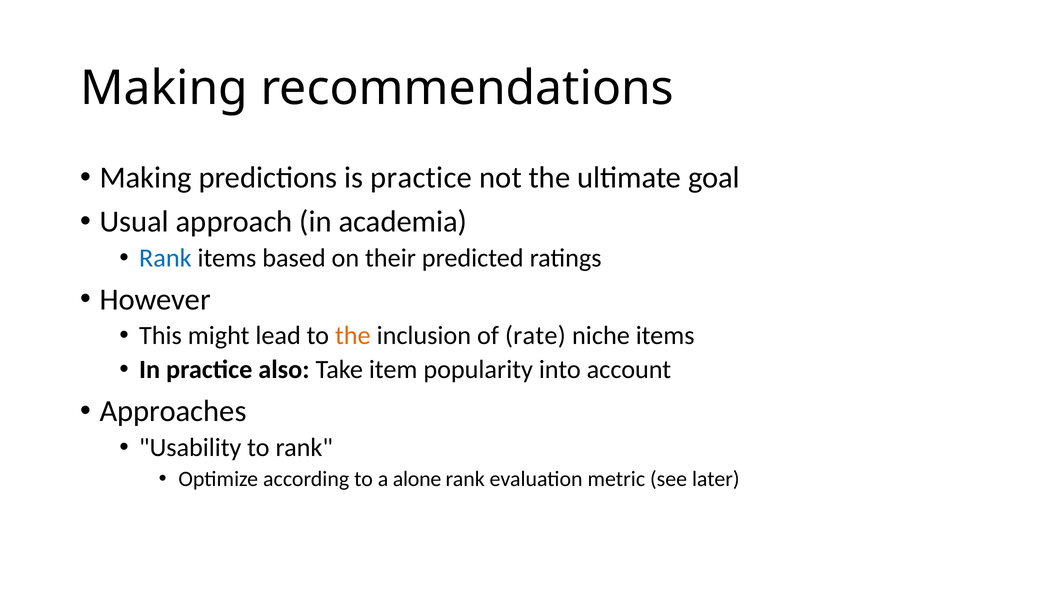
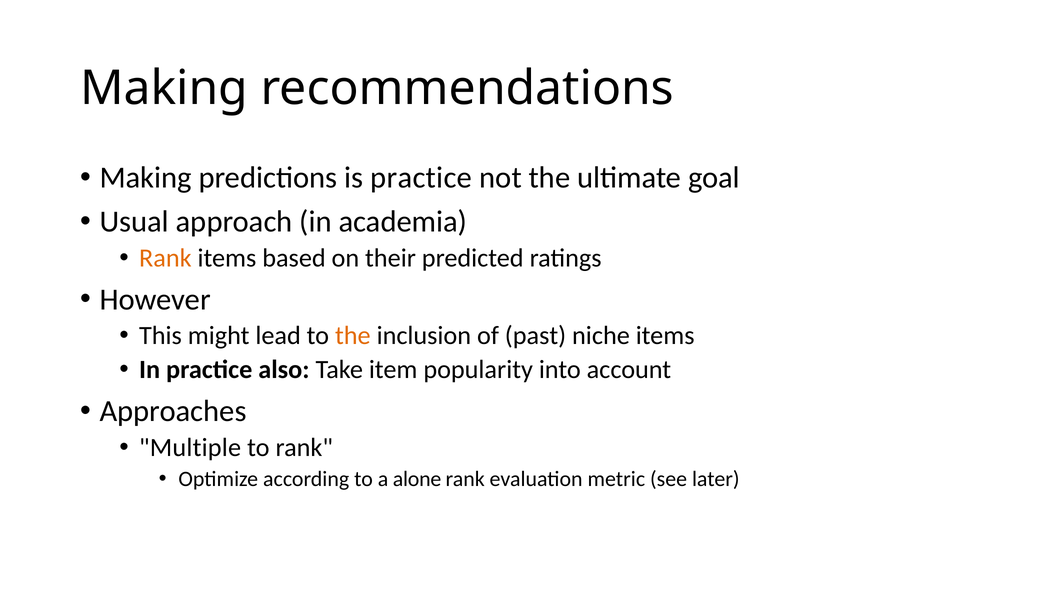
Rank colour: blue -> orange (165, 258)
rate: rate -> past (536, 336)
Usability: Usability -> Multiple (190, 447)
